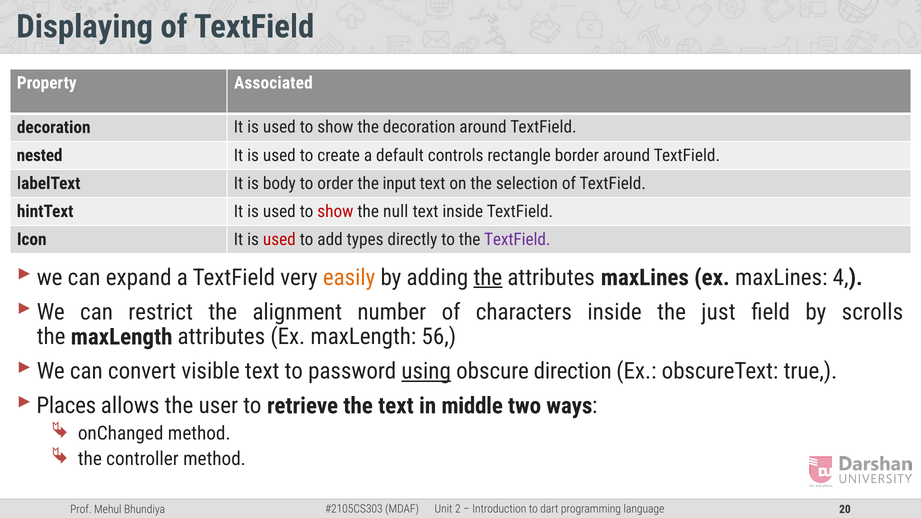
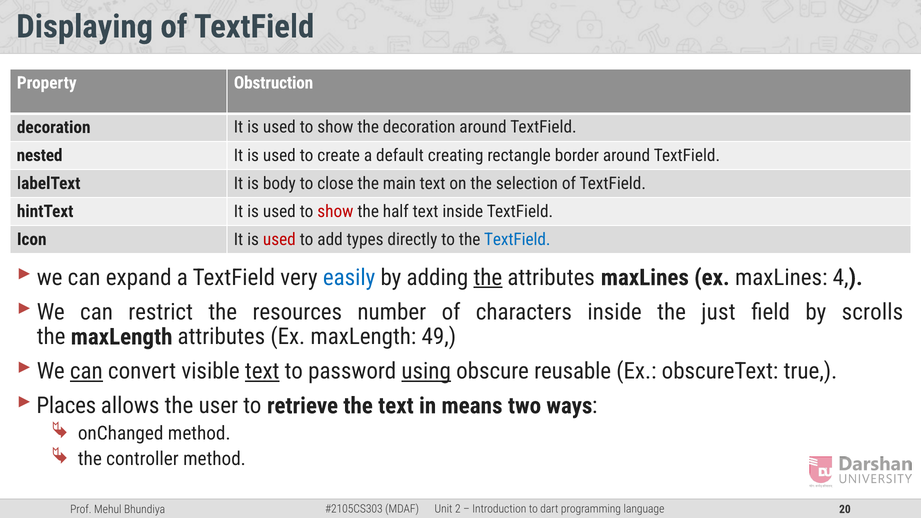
Associated: Associated -> Obstruction (273, 83)
controls: controls -> creating (456, 155)
order: order -> close (335, 183)
input: input -> main (399, 183)
null: null -> half (396, 211)
TextField colour: purple -> blue (517, 239)
easily colour: orange -> blue (349, 278)
alignment: alignment -> resources (297, 312)
56: 56 -> 49 (439, 337)
can underline: none -> present (86, 371)
text underline: none -> present (262, 371)
direction: direction -> reusable (573, 371)
middle: middle -> means (472, 406)
